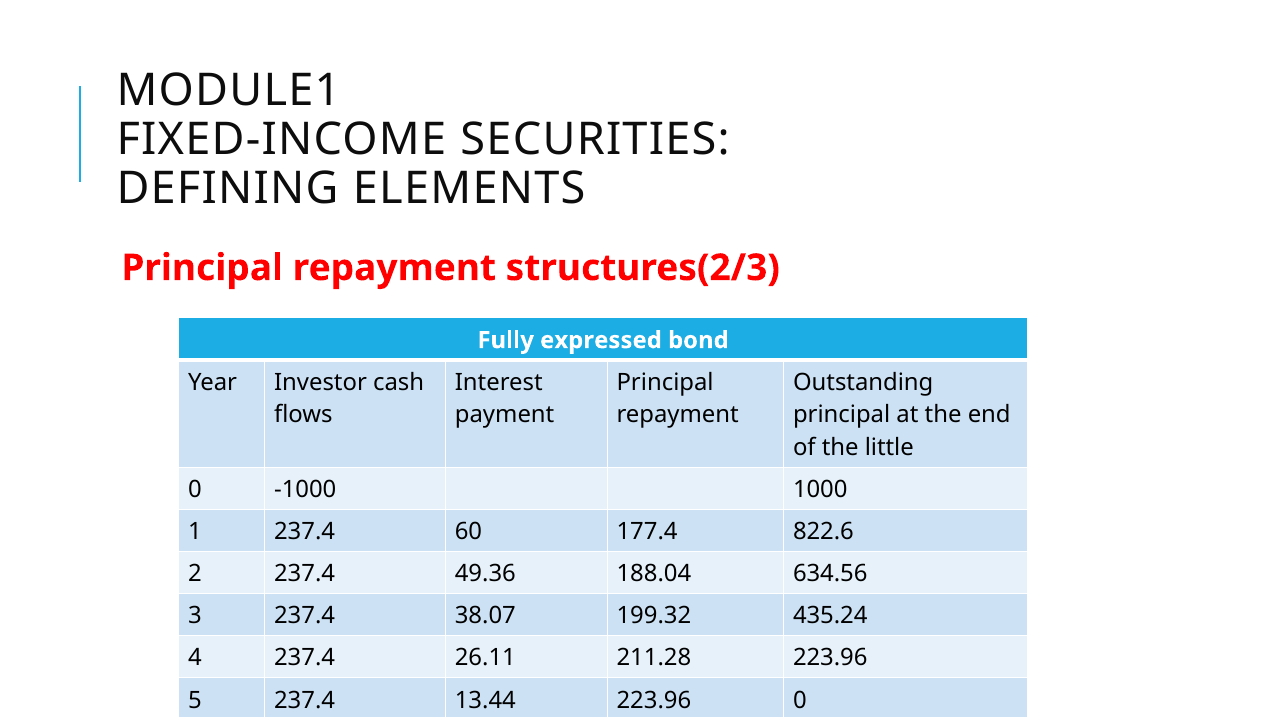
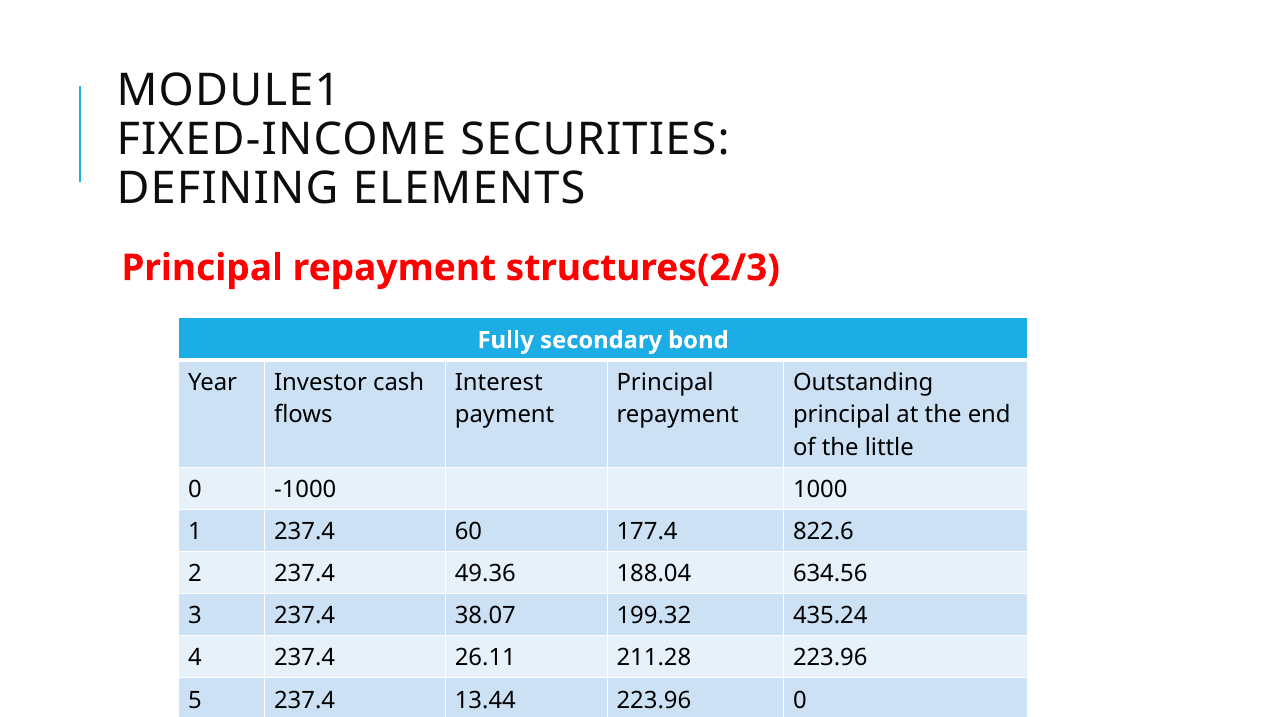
expressed: expressed -> secondary (601, 340)
